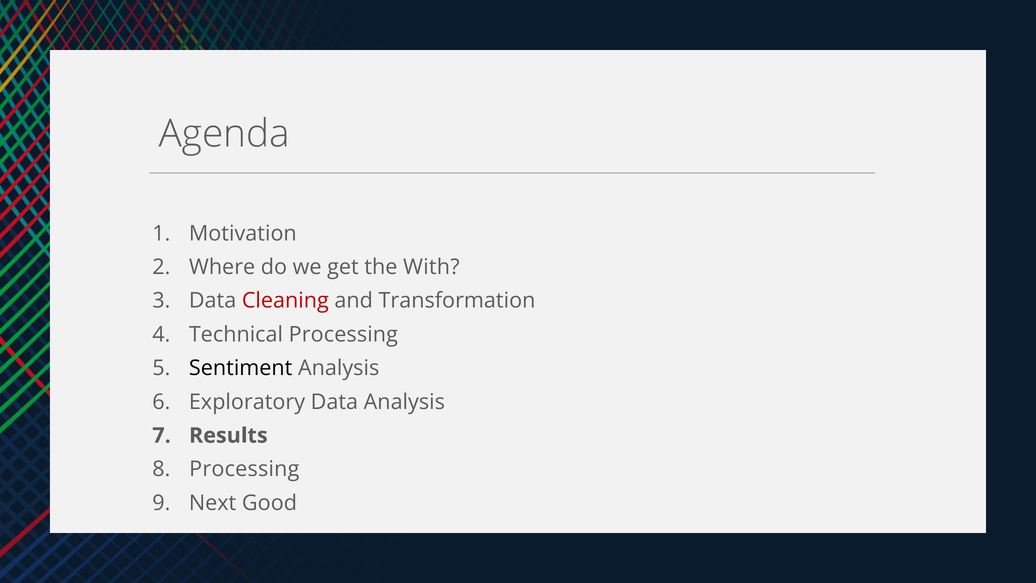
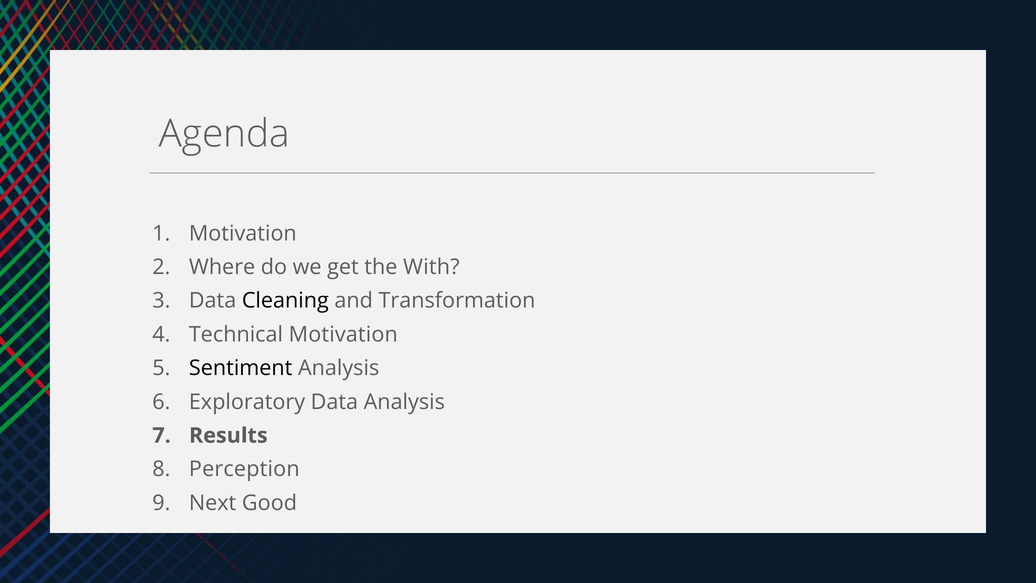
Cleaning colour: red -> black (285, 301)
Technical Processing: Processing -> Motivation (343, 334)
Processing: Processing -> Perception (244, 469)
